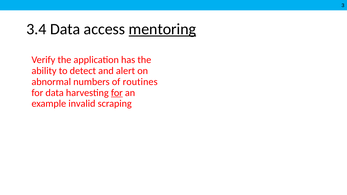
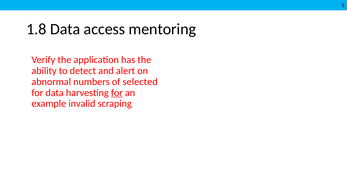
3.4: 3.4 -> 1.8 (36, 29)
mentoring underline: present -> none (162, 29)
routines: routines -> selected (140, 82)
